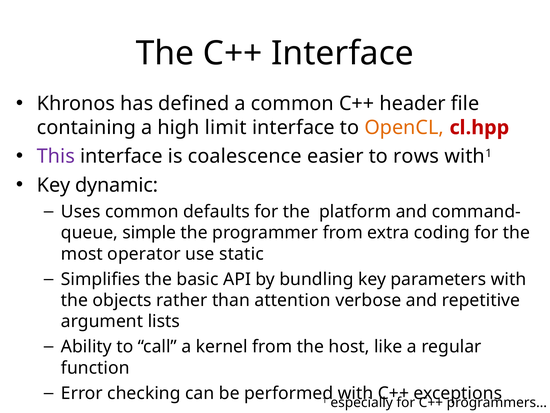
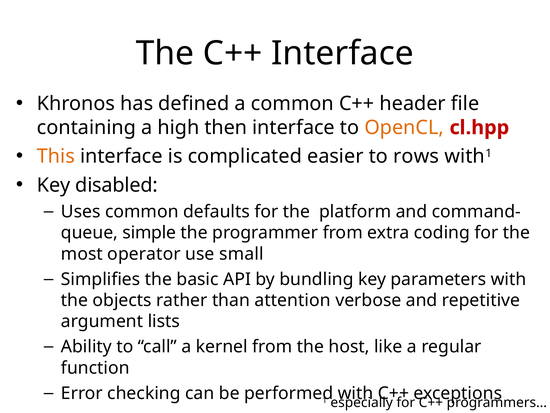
limit: limit -> then (226, 127)
This colour: purple -> orange (56, 156)
coalescence: coalescence -> complicated (245, 156)
dynamic: dynamic -> disabled (117, 185)
static: static -> small (241, 254)
